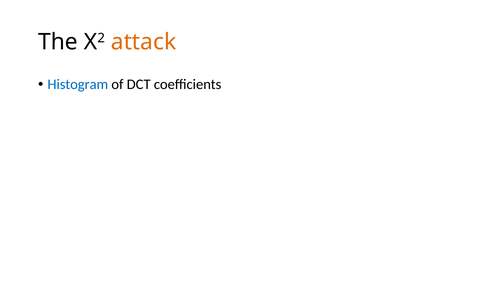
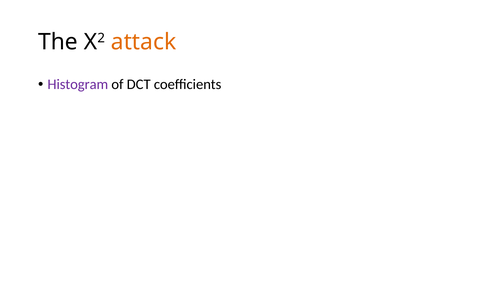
Histogram colour: blue -> purple (78, 85)
